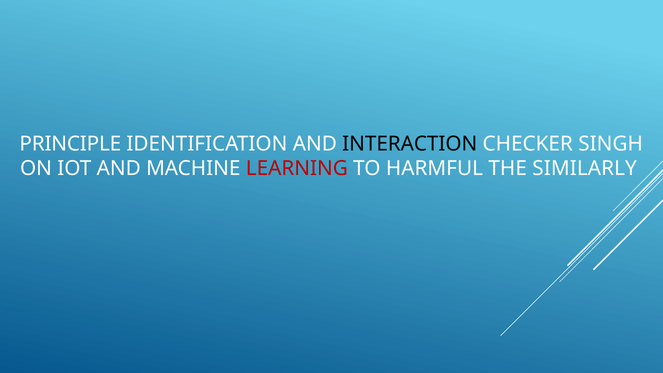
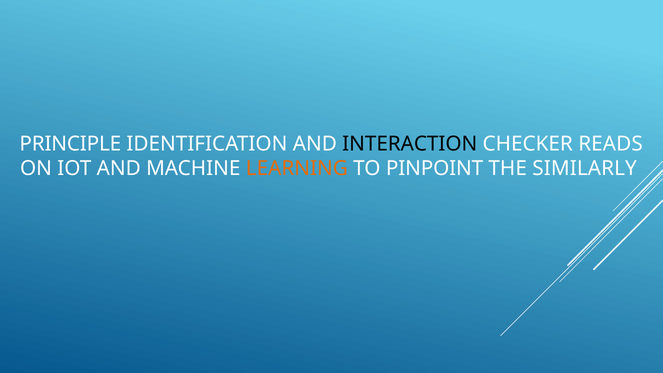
SINGH: SINGH -> READS (611, 144)
LEARNING colour: red -> orange (297, 169)
HARMFUL: HARMFUL -> PINPOINT (435, 169)
